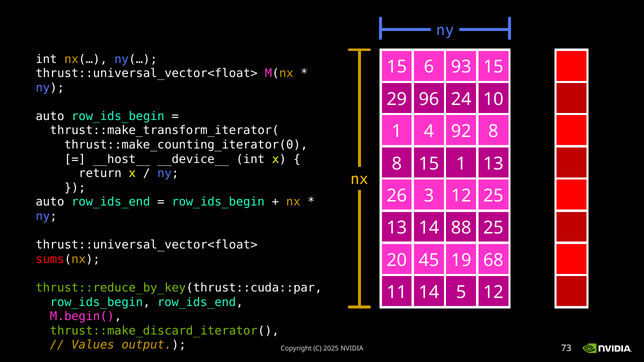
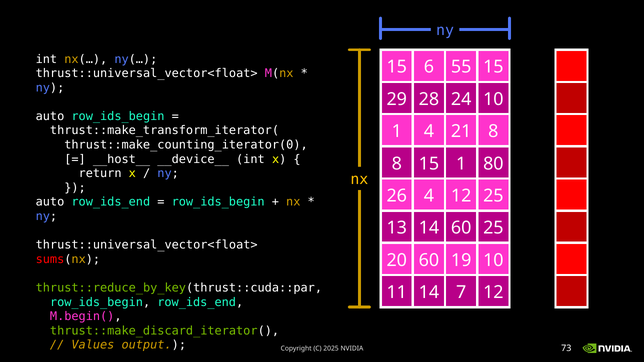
93: 93 -> 55 (461, 67)
96: 96 -> 28 (429, 99)
92: 92 -> 21 (461, 132)
1 13: 13 -> 80 (493, 164)
26 3: 3 -> 4 (429, 196)
14 88: 88 -> 60 (461, 228)
20 45: 45 -> 60 (429, 260)
19 68: 68 -> 10 (493, 260)
5: 5 -> 7 (461, 293)
